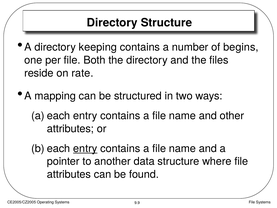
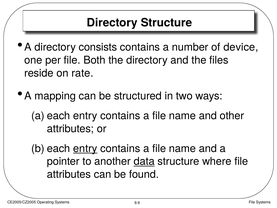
keeping: keeping -> consists (98, 47)
begins: begins -> device (241, 47)
data underline: none -> present (144, 161)
